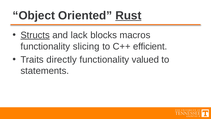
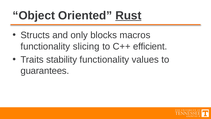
Structs underline: present -> none (35, 35)
lack: lack -> only (79, 35)
directly: directly -> stability (62, 59)
valued: valued -> values (145, 59)
statements: statements -> guarantees (45, 71)
